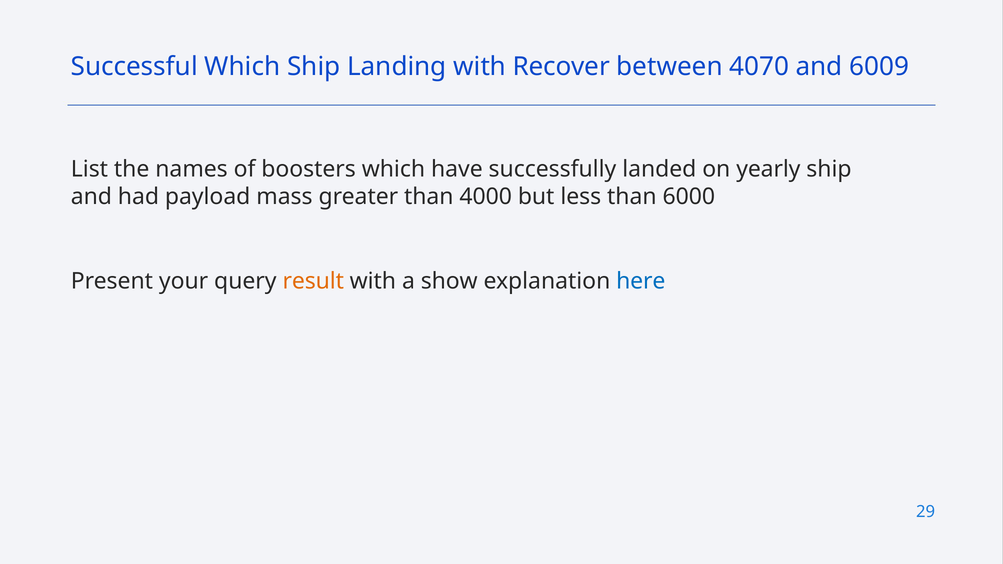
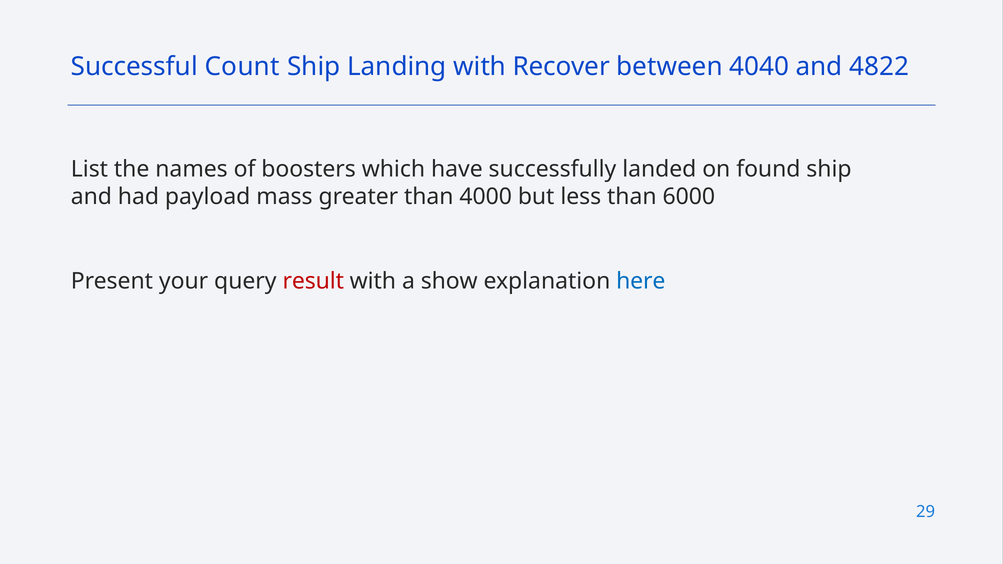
Successful Which: Which -> Count (242, 67)
4070: 4070 -> 4040 (759, 67)
6009: 6009 -> 4822 (879, 67)
yearly: yearly -> found (768, 169)
result colour: orange -> red (313, 281)
